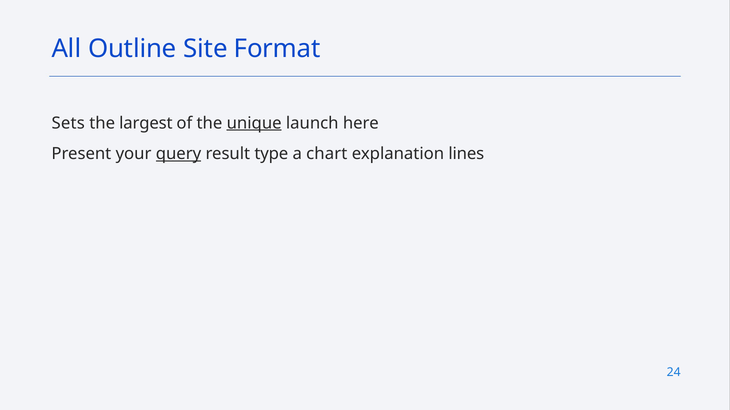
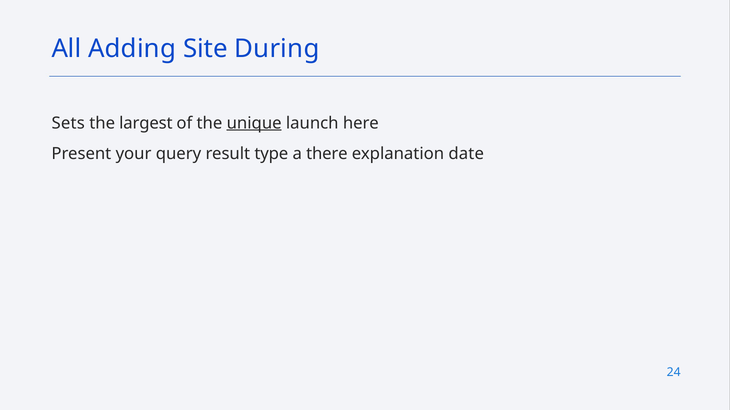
Outline: Outline -> Adding (132, 49)
Format: Format -> During (277, 49)
query underline: present -> none (178, 154)
chart: chart -> there (327, 154)
lines: lines -> date (466, 154)
